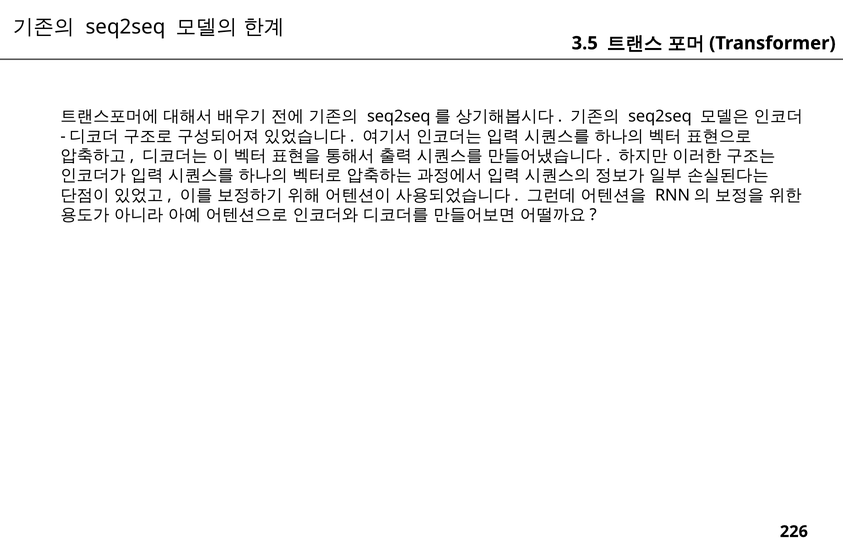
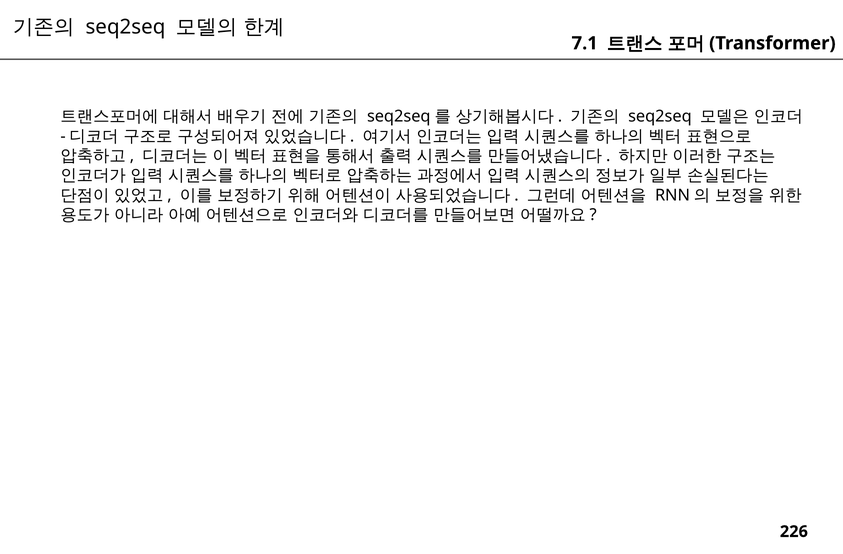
3.5: 3.5 -> 7.1 (585, 43)
